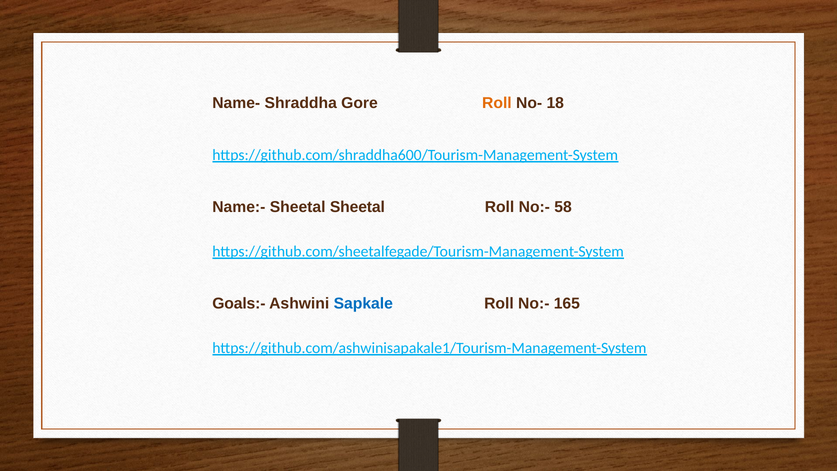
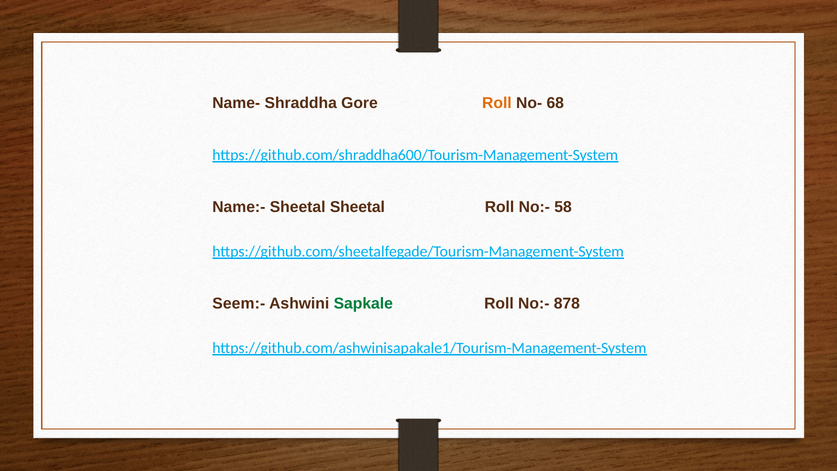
18: 18 -> 68 (555, 103)
Goals:-: Goals:- -> Seem:- (239, 303)
Sapkale colour: blue -> green (363, 303)
165: 165 -> 878 (567, 303)
